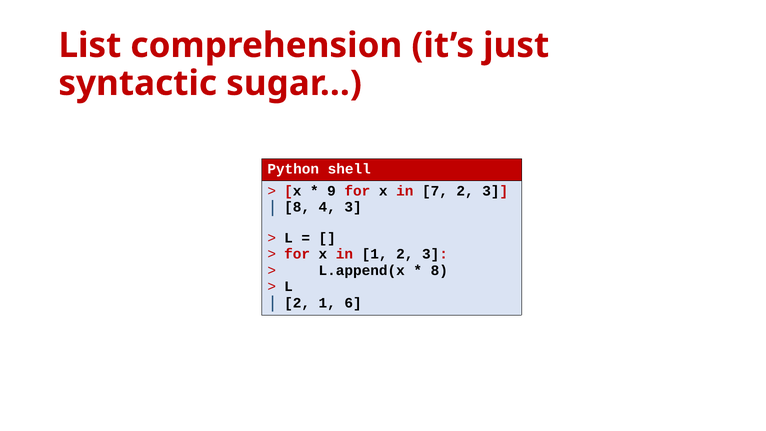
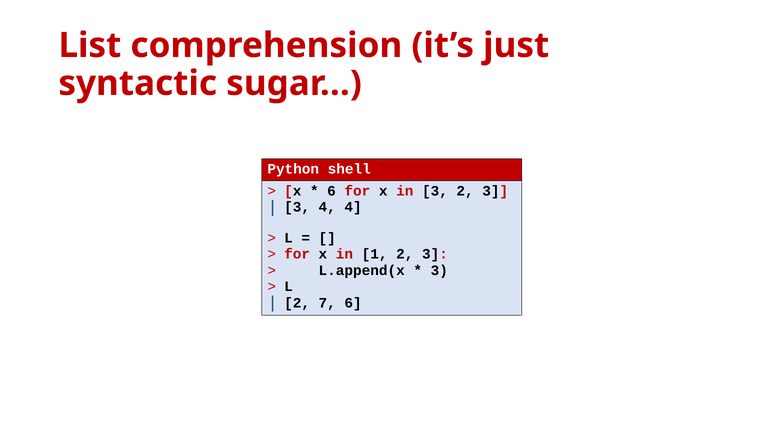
9: 9 -> 6 (332, 191)
in 7: 7 -> 3 (435, 191)
8: 8 -> 3 (297, 207)
4 3: 3 -> 4 (353, 207)
8: 8 -> 3 (439, 270)
2 1: 1 -> 7 (327, 303)
